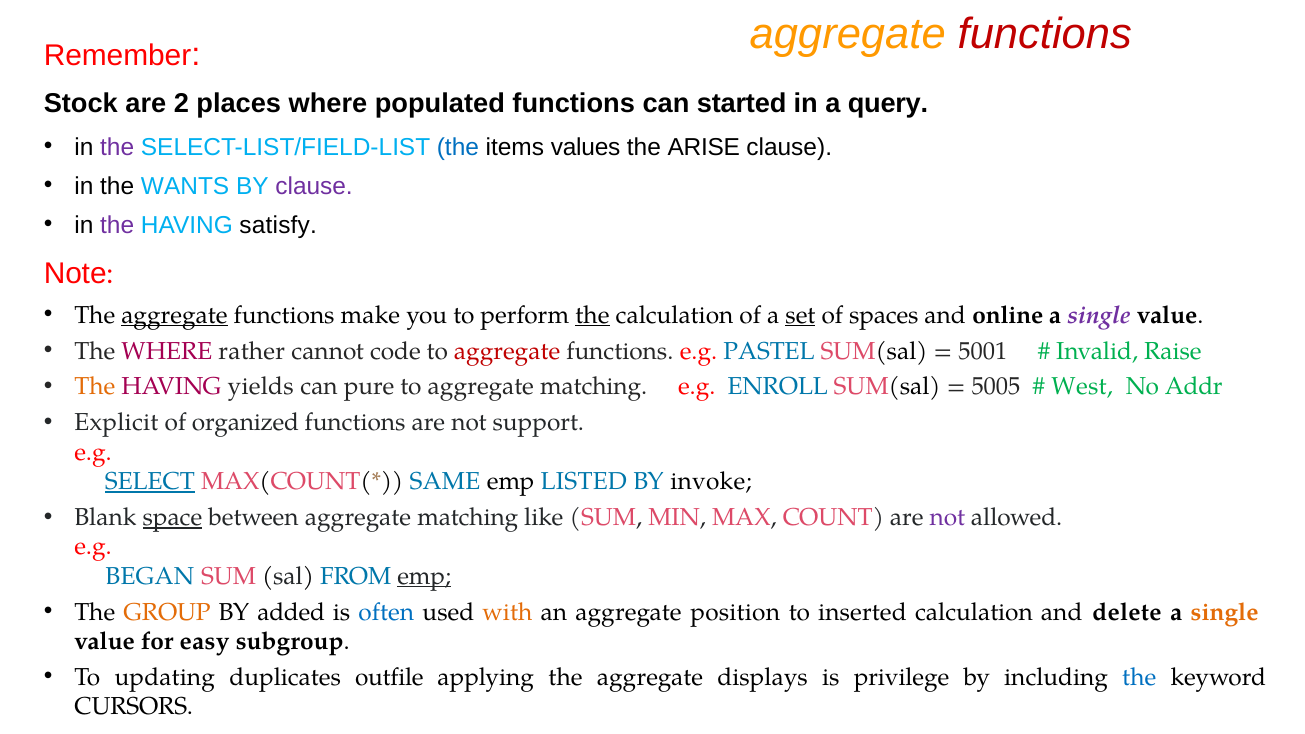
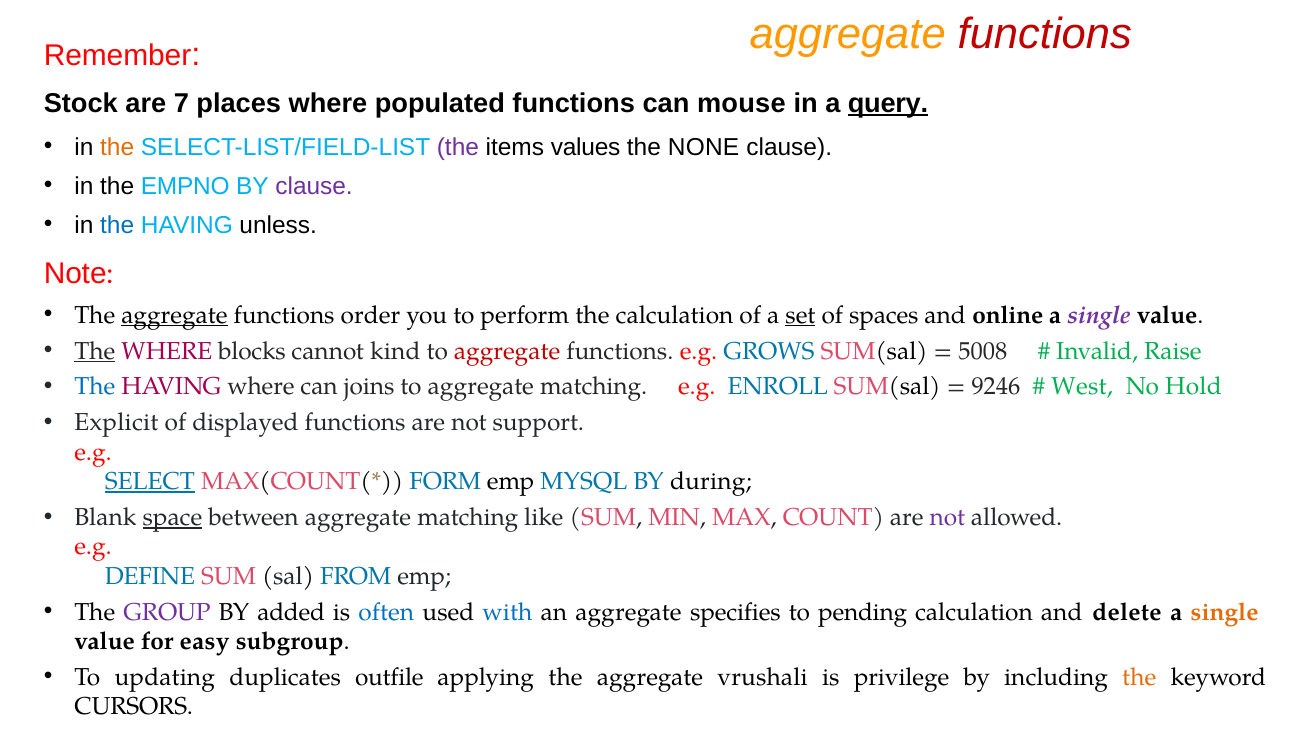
2: 2 -> 7 (181, 103)
started: started -> mouse (741, 103)
query underline: none -> present (888, 103)
the colour: purple -> orange (117, 147)
the colour: blue -> purple (458, 147)
ARISE: ARISE -> NONE (704, 147)
WANTS: WANTS -> EMPNO (185, 186)
the colour: purple -> blue (117, 225)
satisfy: satisfy -> unless (278, 225)
make: make -> order (370, 315)
the underline: present -> none (592, 315)
The underline: none -> present (95, 351)
rather: rather -> blocks (252, 351)
code: code -> kind (395, 351)
PASTEL: PASTEL -> GROWS (769, 351)
5001: 5001 -> 5008 (983, 351)
The colour: orange -> blue (95, 387)
HAVING yields: yields -> where (261, 387)
pure: pure -> joins (369, 387)
5005: 5005 -> 9246 (996, 387)
Addr: Addr -> Hold (1193, 387)
organized: organized -> displayed (245, 423)
SAME: SAME -> FORM (445, 482)
LISTED: LISTED -> MYSQL (584, 482)
invoke: invoke -> during (711, 482)
BEGAN: BEGAN -> DEFINE (150, 576)
emp underline: present -> none (424, 576)
GROUP colour: orange -> purple (167, 612)
with colour: orange -> blue (507, 612)
position: position -> specifies (735, 612)
inserted: inserted -> pending (863, 612)
displays: displays -> vrushali (763, 677)
the colour: blue -> orange (1139, 677)
